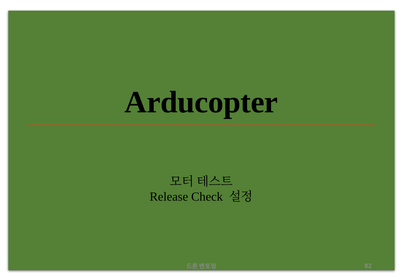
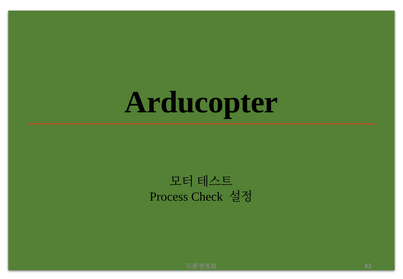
Release: Release -> Process (169, 197)
